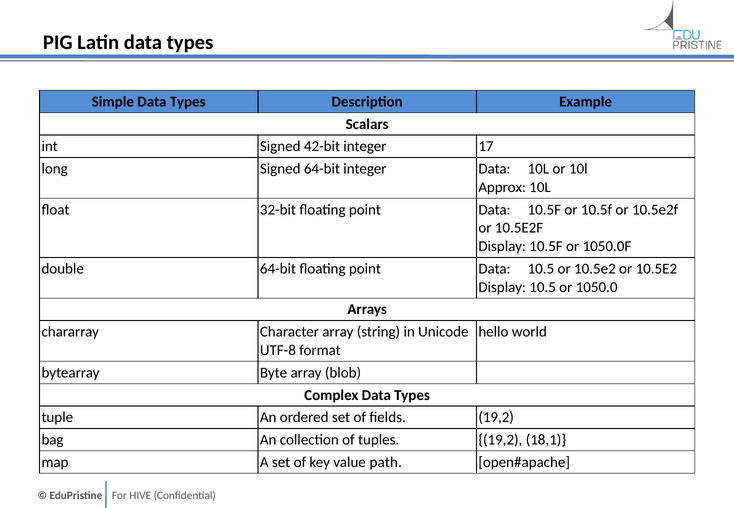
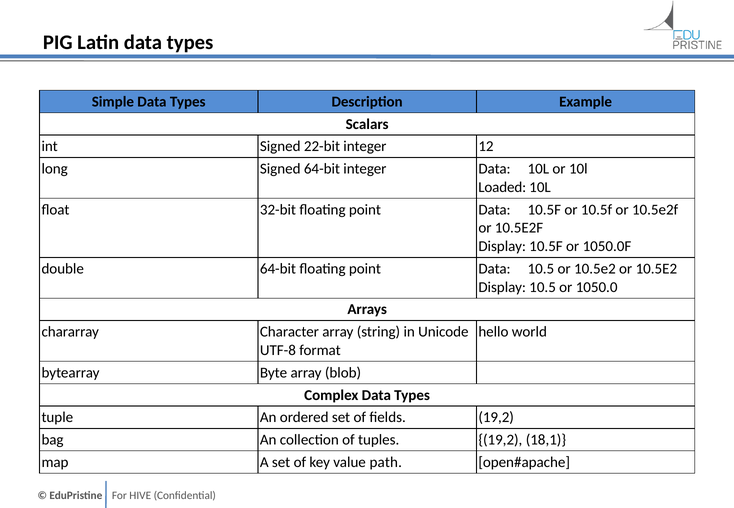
42-bit: 42-bit -> 22-bit (322, 146)
17: 17 -> 12 (486, 146)
Approx: Approx -> Loaded (502, 187)
